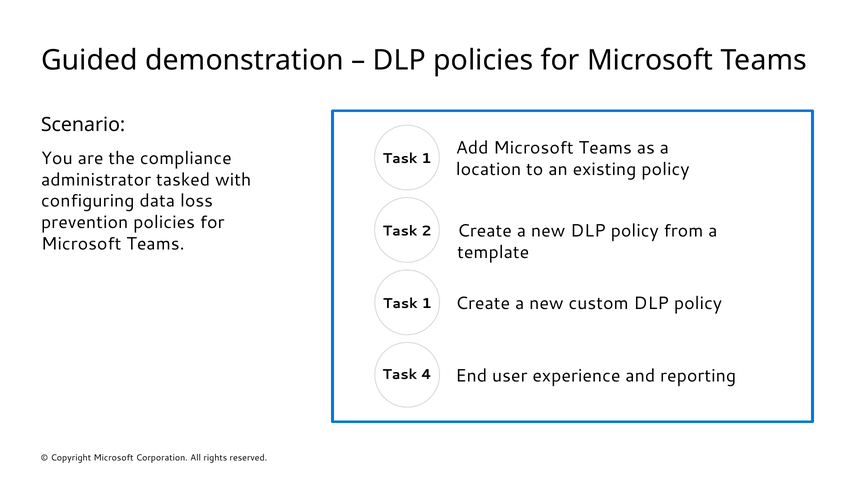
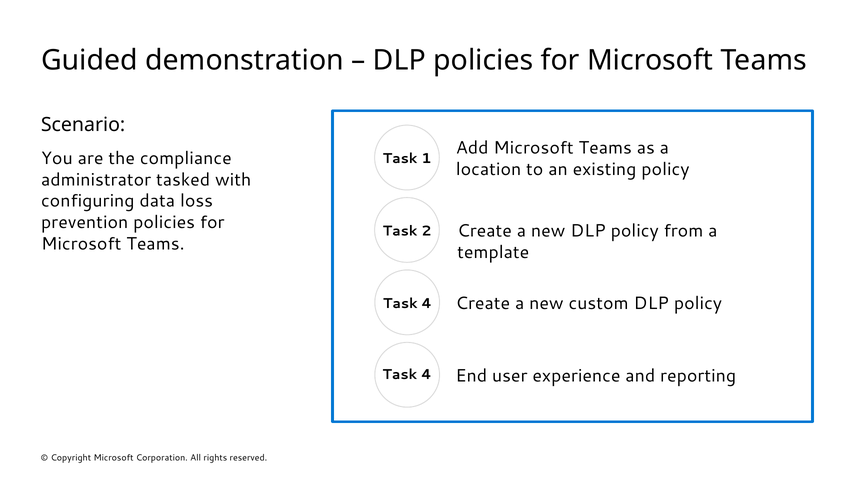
1: 1 -> 4 (427, 303)
